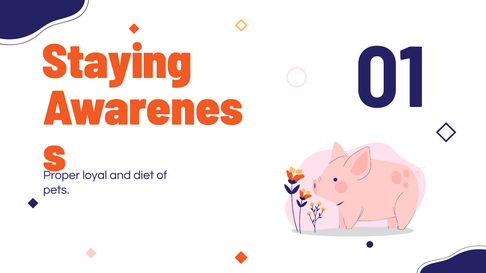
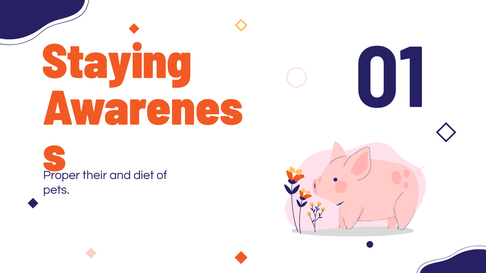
loyal: loyal -> their (95, 175)
